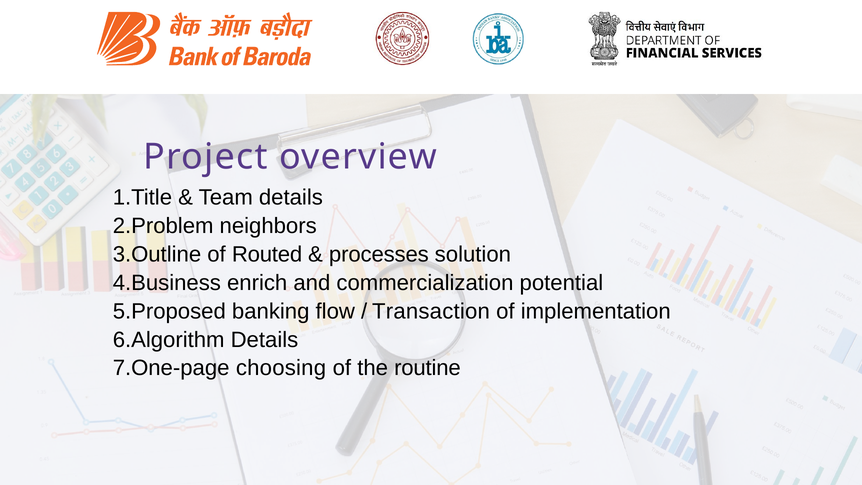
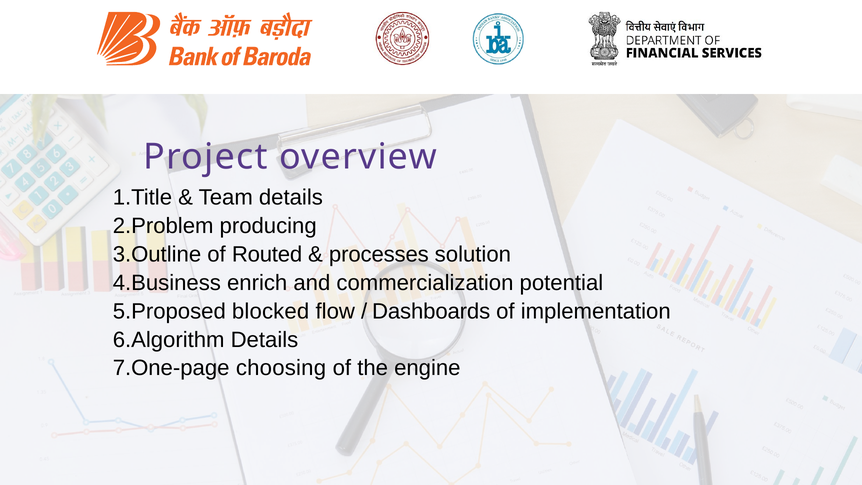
neighbors: neighbors -> producing (268, 226)
banking: banking -> blocked (271, 311)
Transaction: Transaction -> Dashboards (431, 311)
routine: routine -> engine (427, 368)
